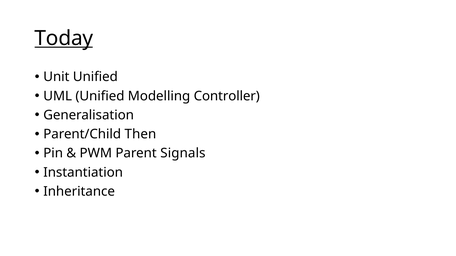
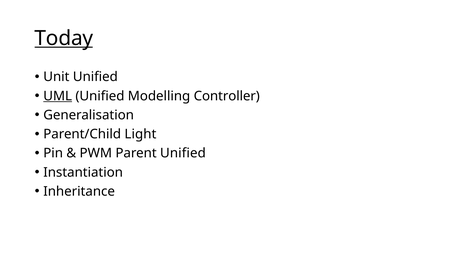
UML underline: none -> present (58, 96)
Then: Then -> Light (140, 134)
Parent Signals: Signals -> Unified (183, 154)
